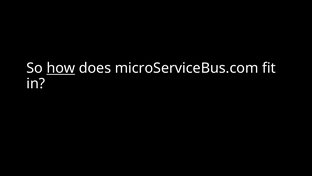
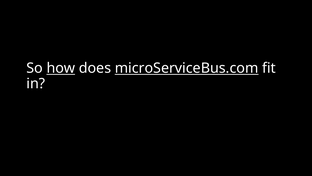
microServiceBus.com underline: none -> present (187, 68)
